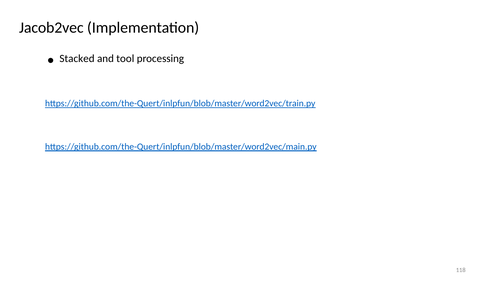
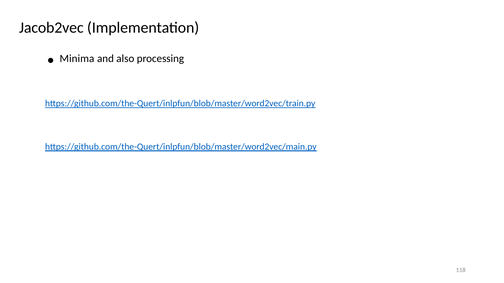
Stacked: Stacked -> Minima (77, 58)
tool: tool -> also (125, 58)
